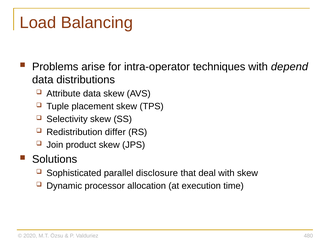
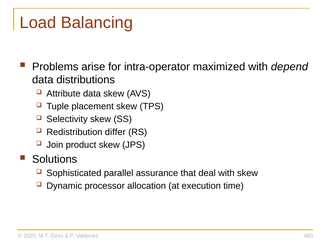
techniques: techniques -> maximized (219, 67)
disclosure: disclosure -> assurance (157, 173)
